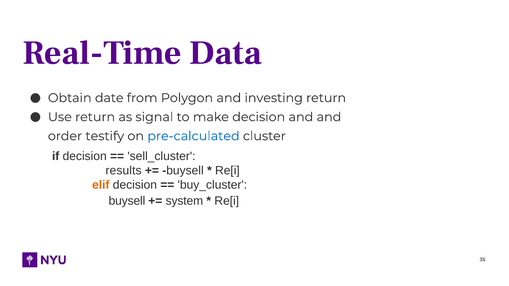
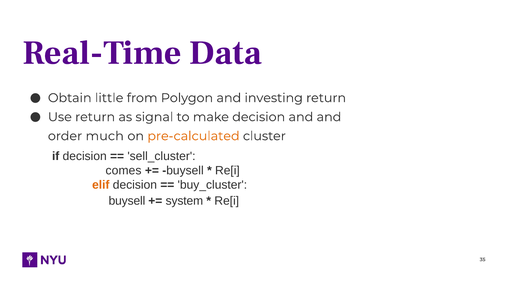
date: date -> little (109, 98)
testify: testify -> much (105, 136)
pre-calculated colour: blue -> orange (193, 136)
results: results -> comes (124, 171)
